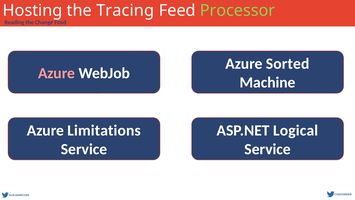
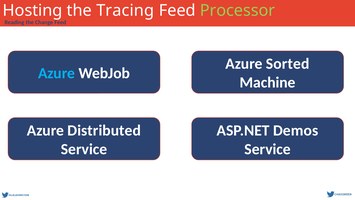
Azure colour: pink -> light blue (57, 73)
Limitations: Limitations -> Distributed (104, 130)
Logical: Logical -> Demos (296, 130)
